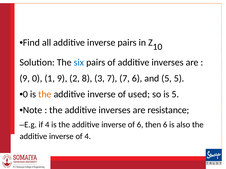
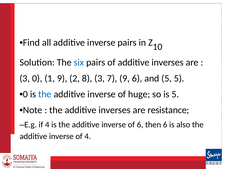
9: 9 -> 3 (25, 79)
7 7: 7 -> 9 (125, 79)
the colour: orange -> blue (45, 95)
used: used -> huge (139, 95)
